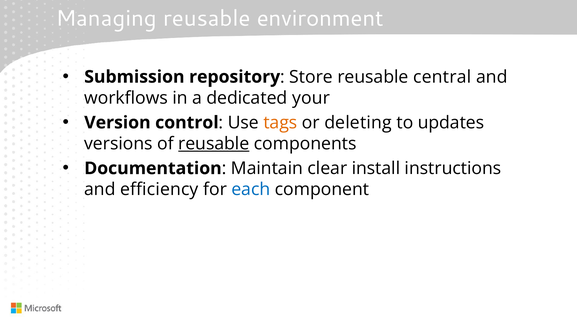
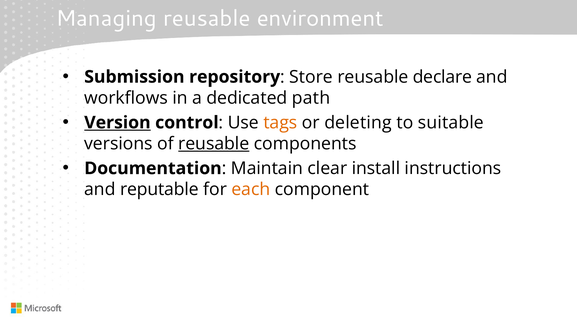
central: central -> declare (442, 77)
your: your -> path (311, 98)
Version underline: none -> present (117, 123)
updates: updates -> suitable (451, 123)
efficiency: efficiency -> reputable (159, 190)
each colour: blue -> orange (251, 190)
